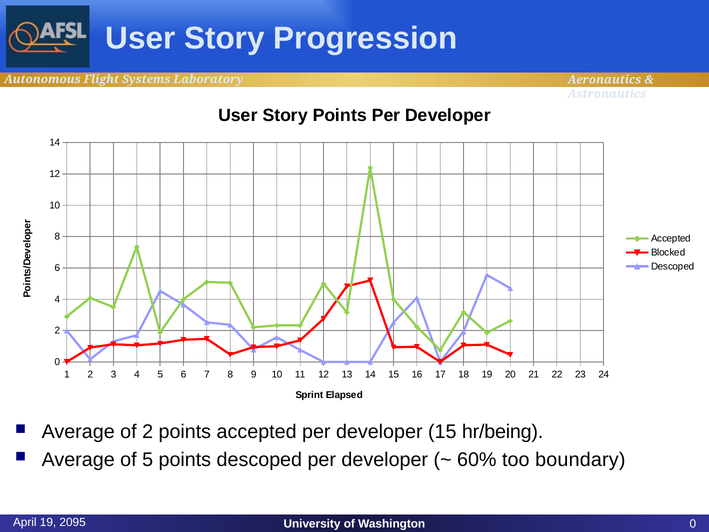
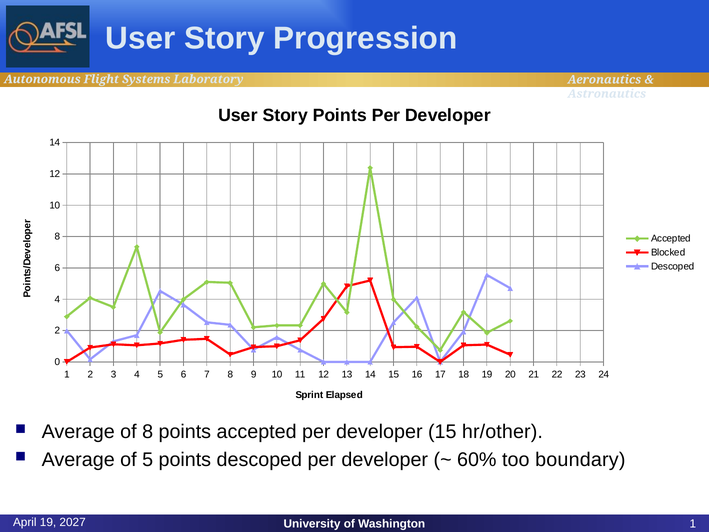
of 2: 2 -> 8 (148, 432)
hr/being: hr/being -> hr/other (502, 432)
2095: 2095 -> 2027 (73, 522)
Washington 0: 0 -> 1 (693, 524)
